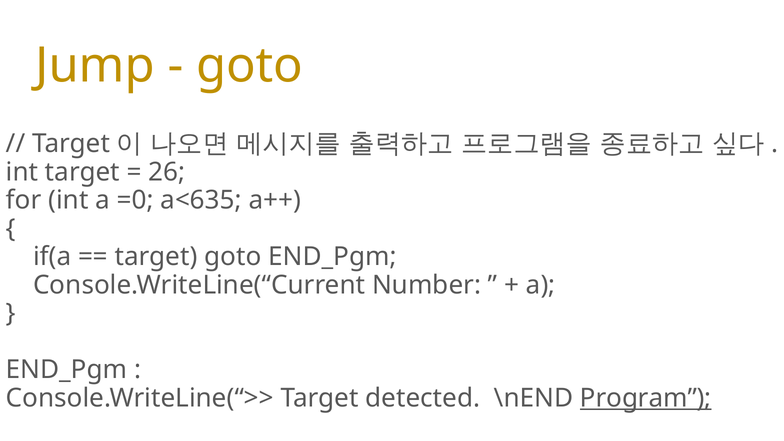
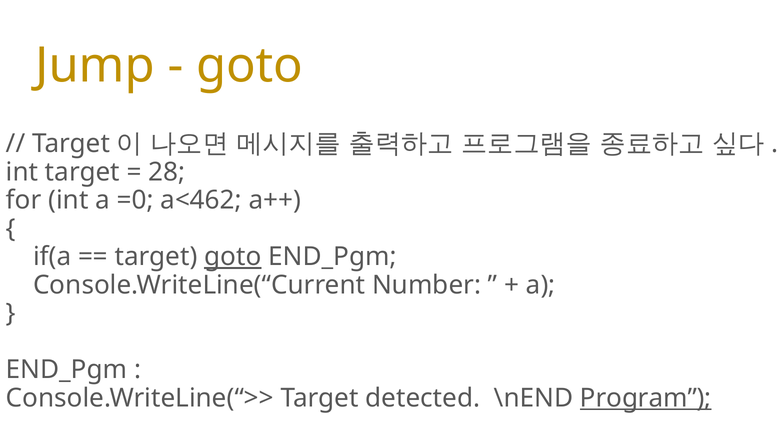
26: 26 -> 28 (167, 172)
a<635: a<635 -> a<462 (201, 200)
goto underline: none -> present (233, 257)
